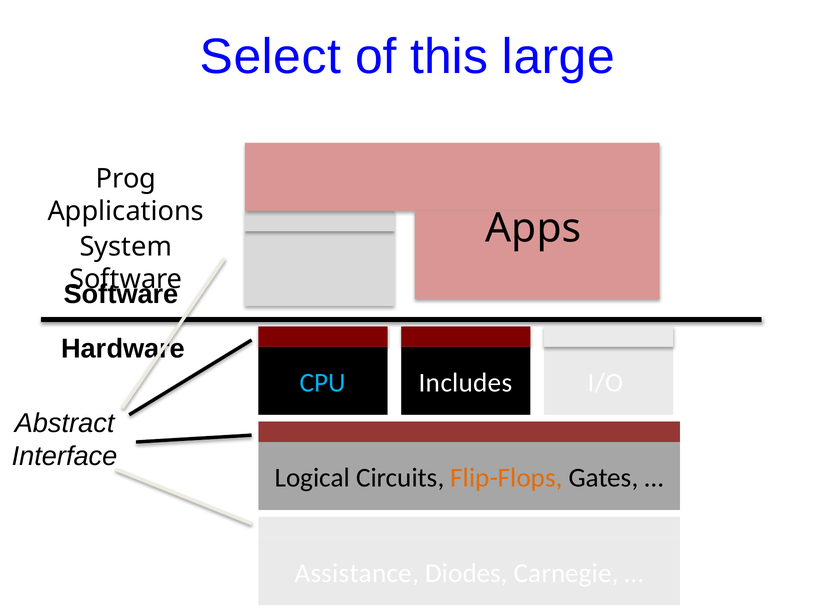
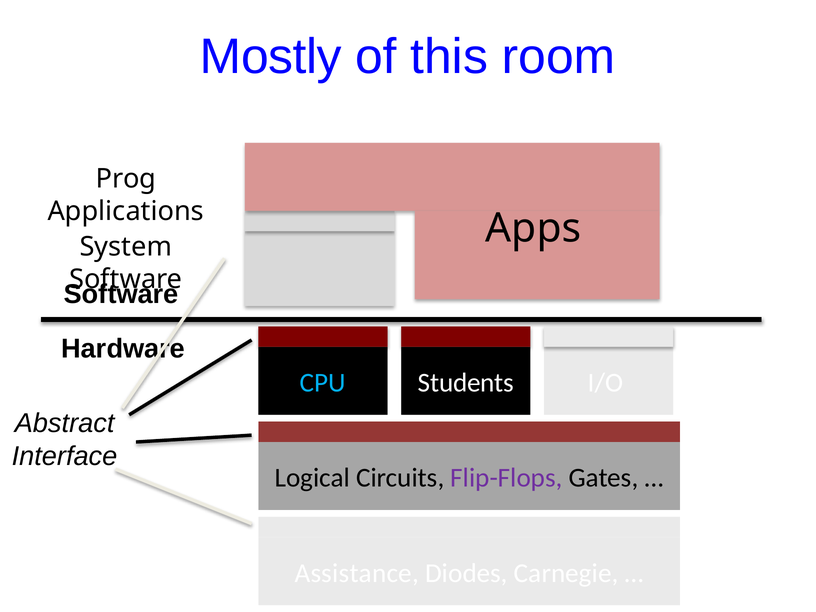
Select: Select -> Mostly (271, 57)
large: large -> room (559, 57)
Includes: Includes -> Students (466, 383)
Flip-Flops colour: orange -> purple (507, 478)
